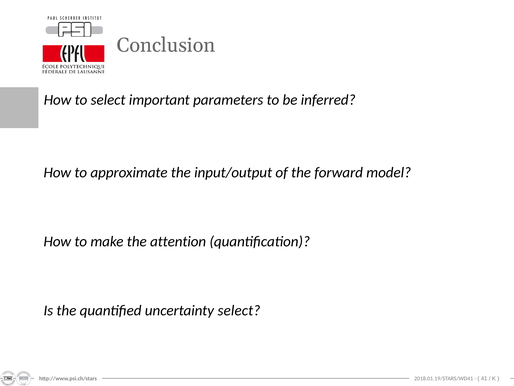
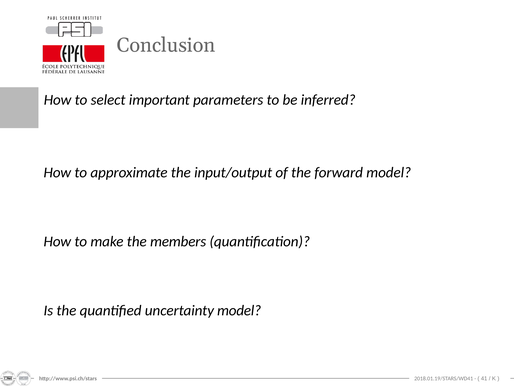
attention: attention -> members (178, 241)
uncertainty select: select -> model (239, 310)
